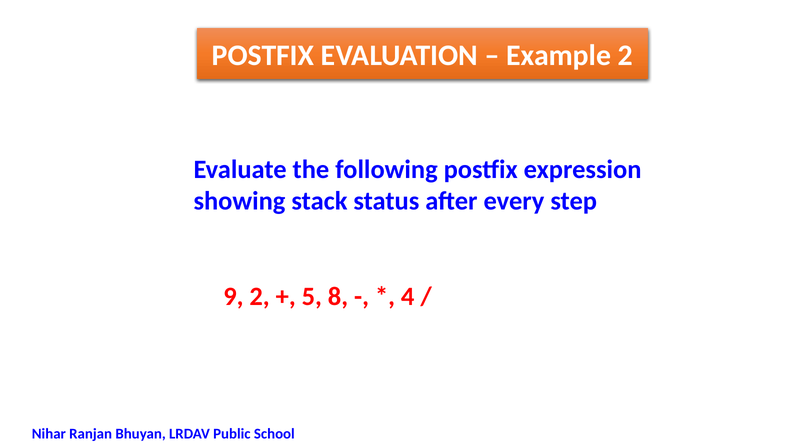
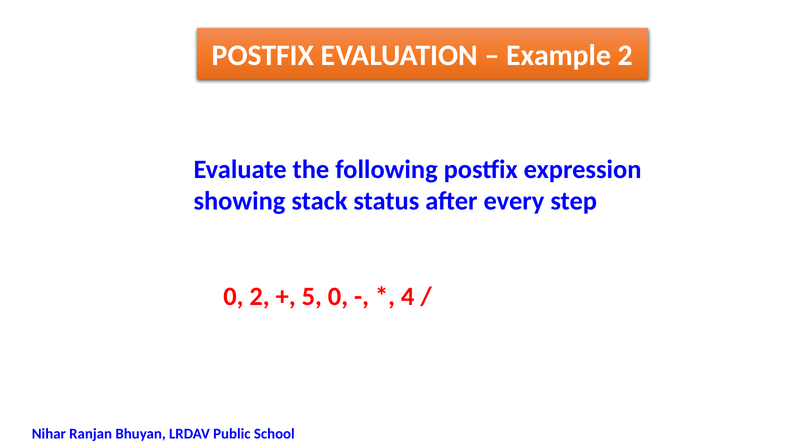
9: 9 -> 0 (233, 297)
5 8: 8 -> 0 (338, 297)
